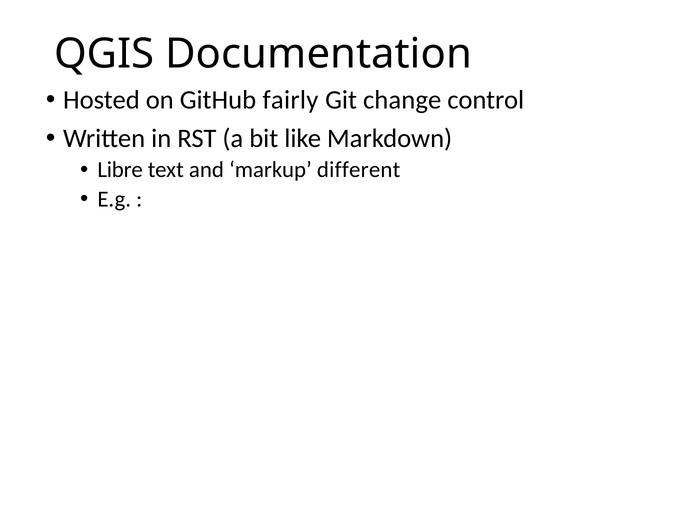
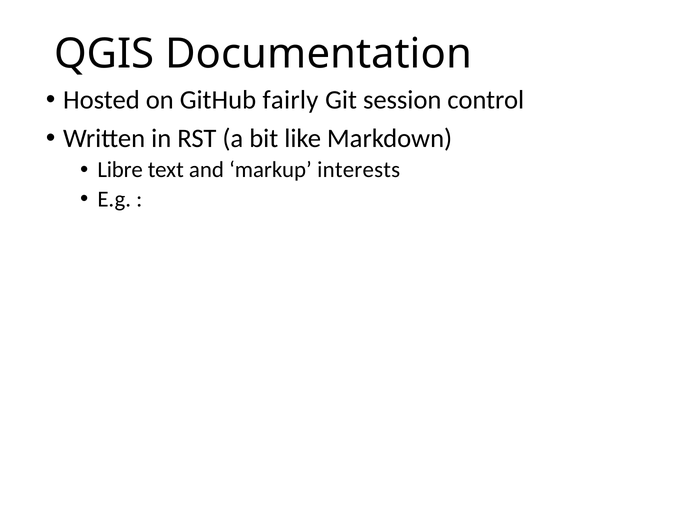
change: change -> session (402, 100)
different: different -> interests (359, 170)
